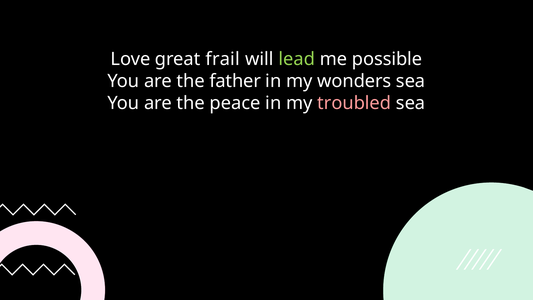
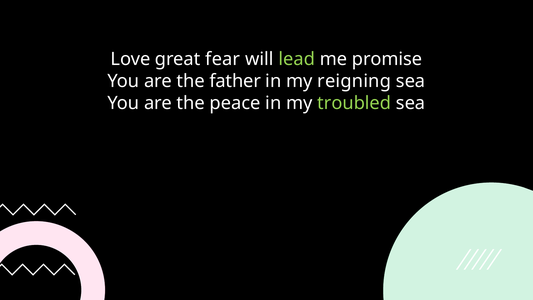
frail: frail -> fear (223, 59)
possible: possible -> promise (387, 59)
wonders: wonders -> reigning (354, 81)
troubled colour: pink -> light green (354, 103)
